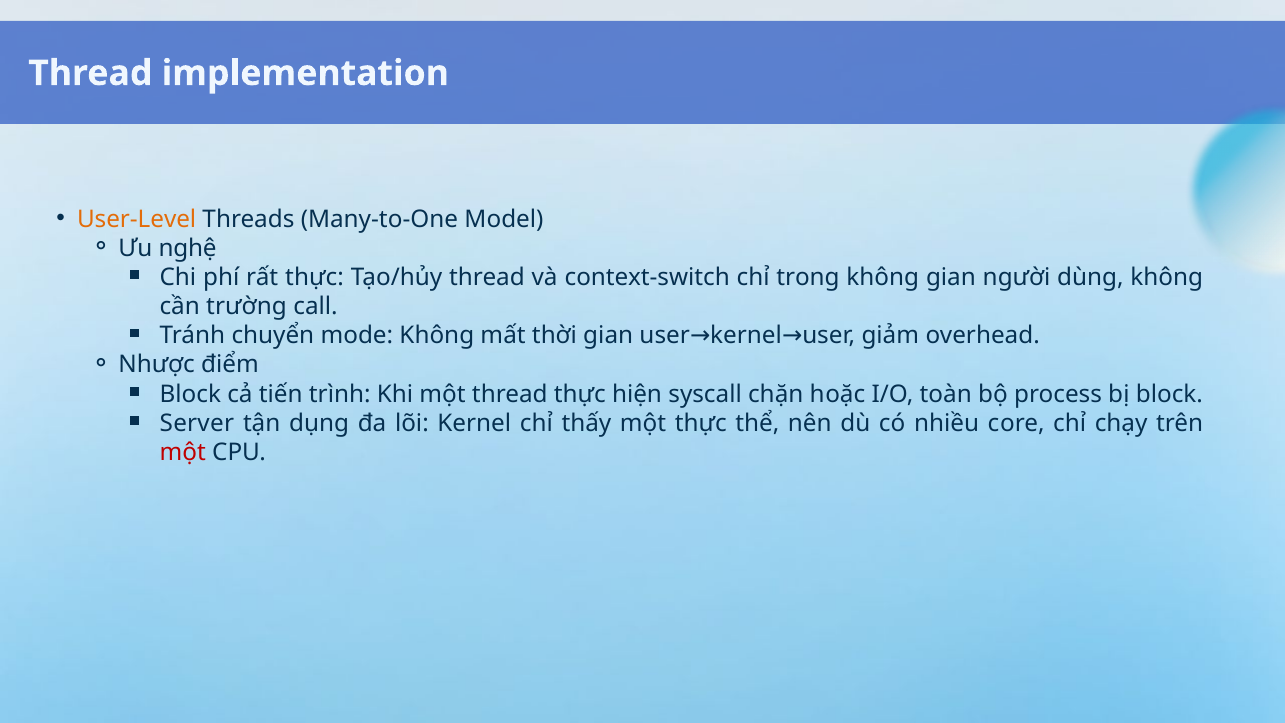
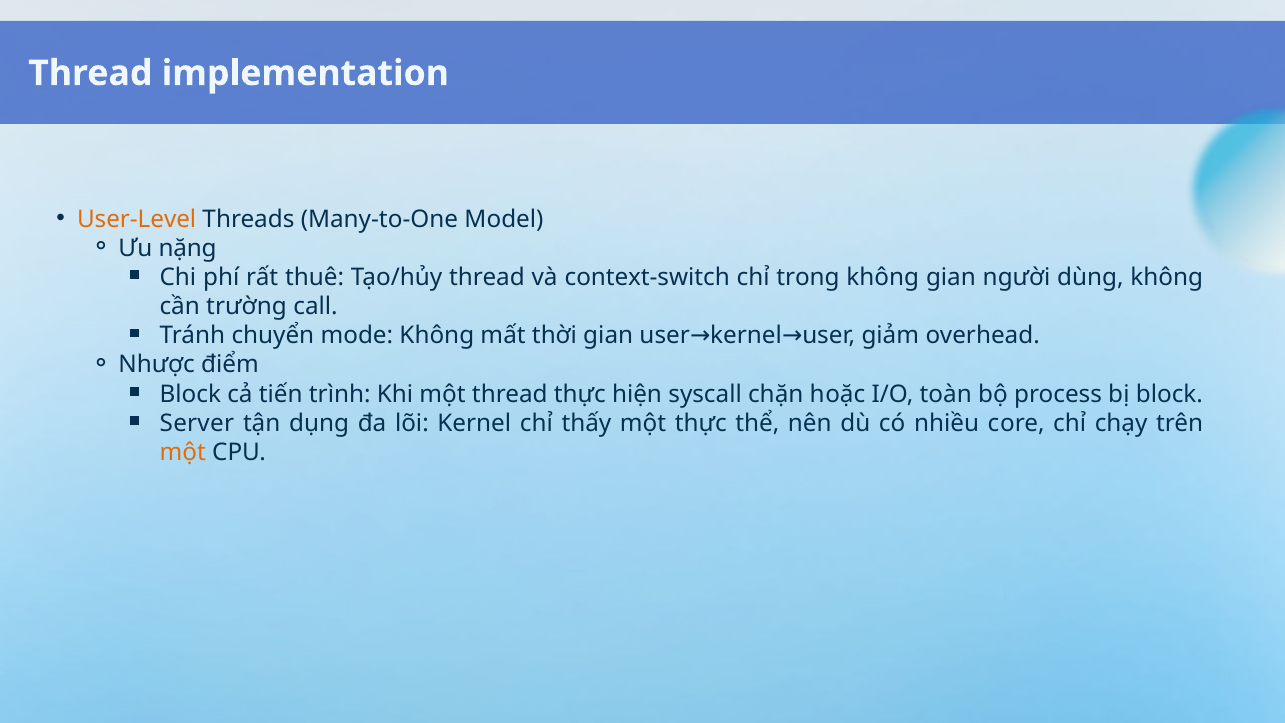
nghệ: nghệ -> nặng (188, 248)
rất thực: thực -> thuê (315, 277)
một colour: red -> orange (183, 452)
